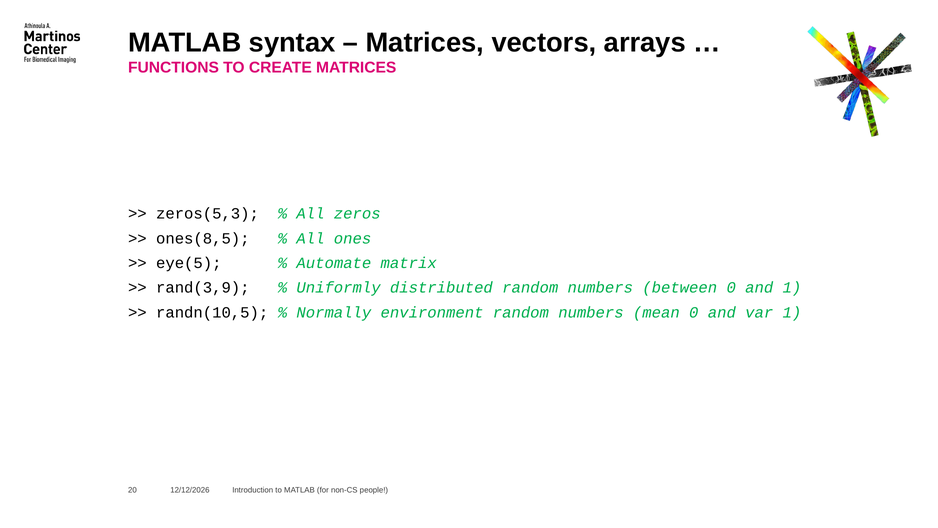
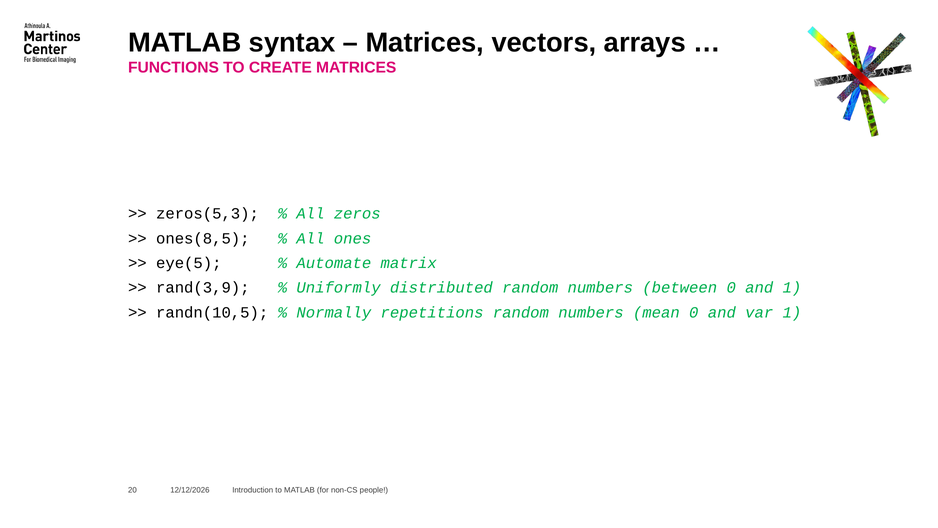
environment: environment -> repetitions (432, 312)
